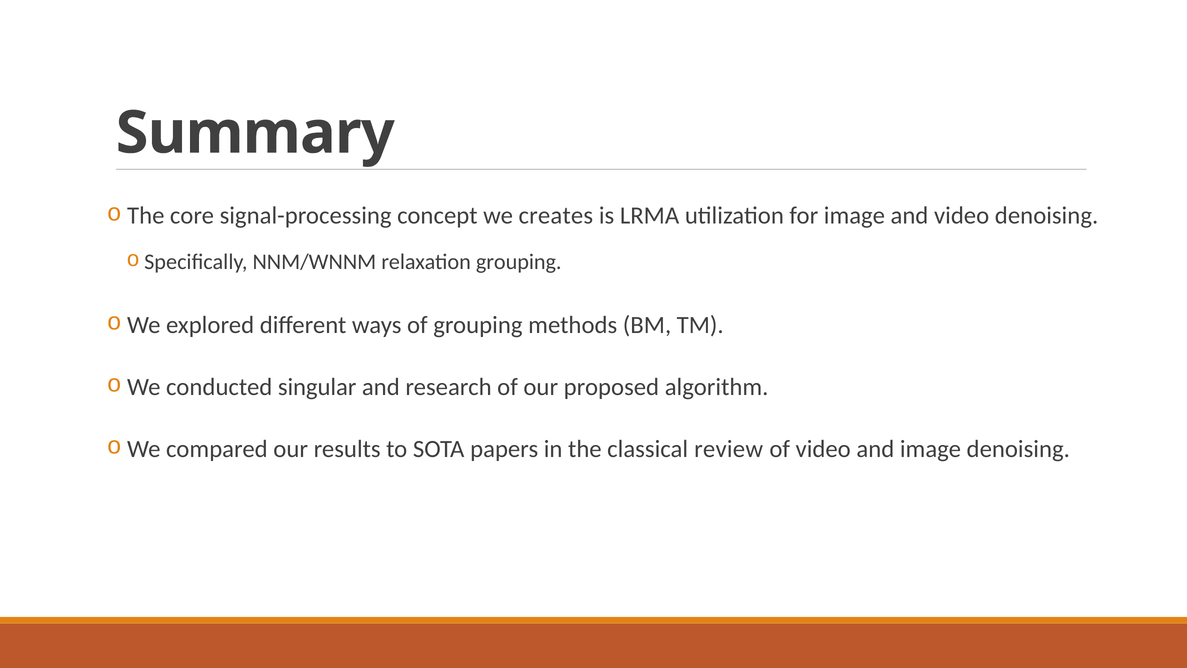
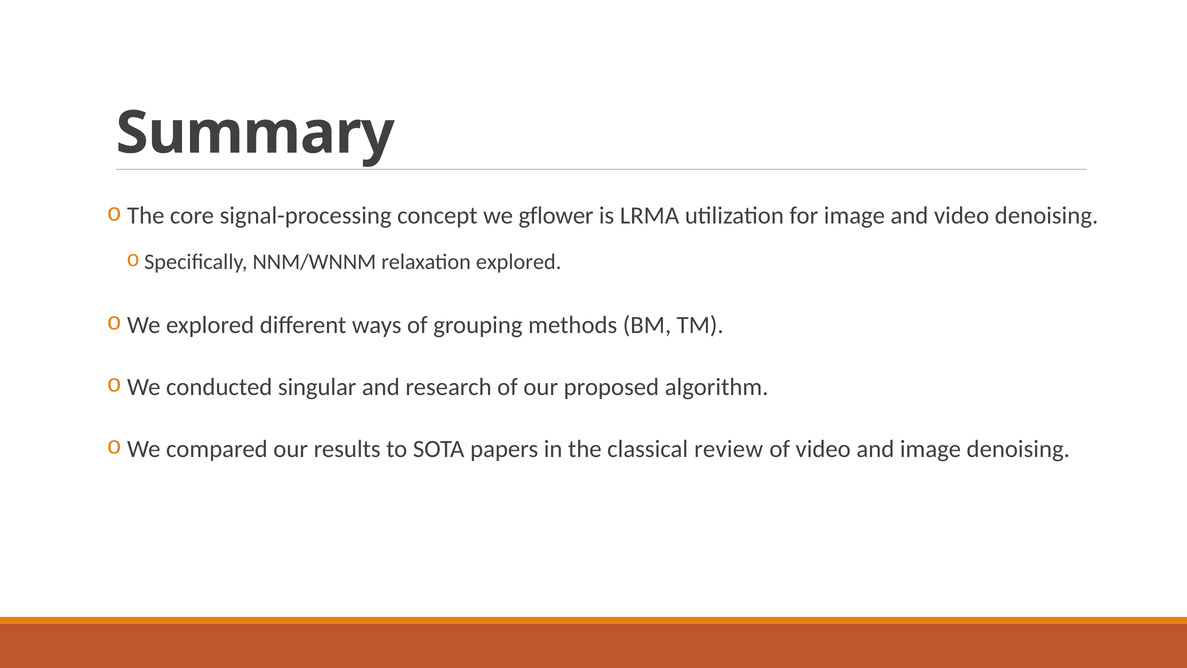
creates: creates -> gflower (556, 216)
relaxation grouping: grouping -> explored (519, 262)
